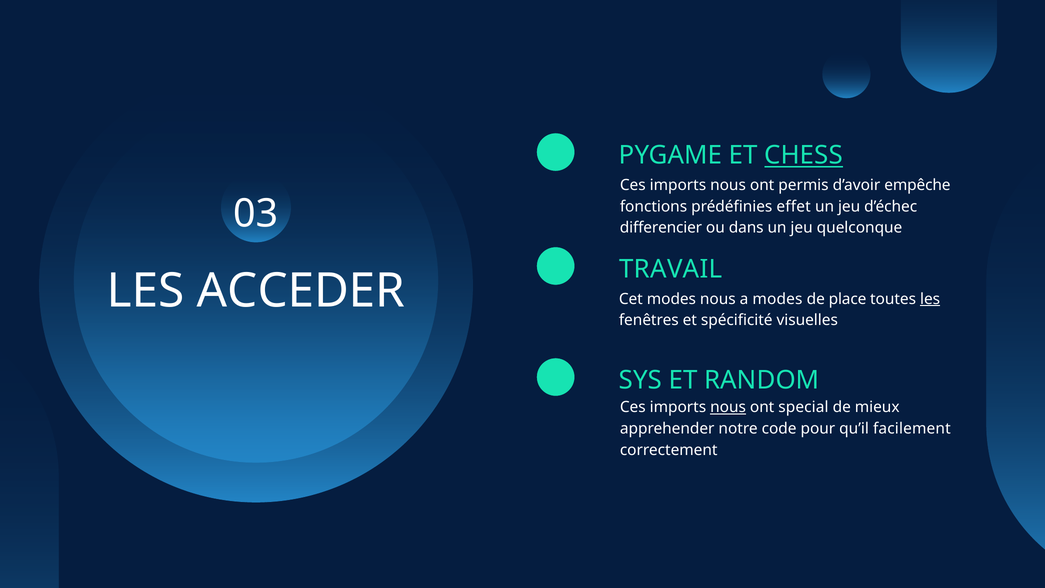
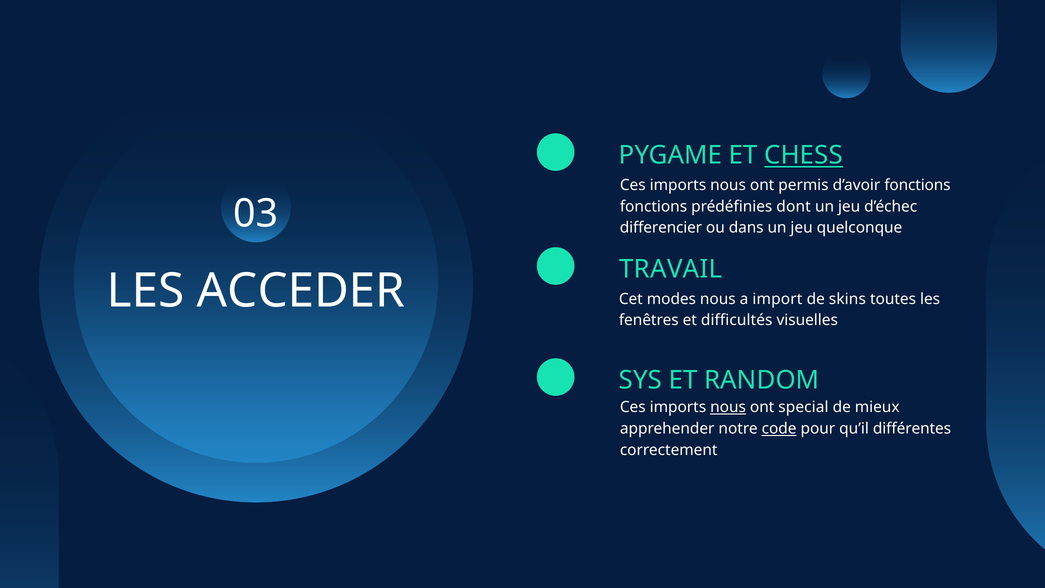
d’avoir empêche: empêche -> fonctions (917, 185)
effet: effet -> dont (794, 206)
a modes: modes -> import (777, 299)
place: place -> skins (847, 299)
les underline: present -> none (930, 299)
spécificité: spécificité -> difficultés (737, 320)
code underline: none -> present (779, 429)
facilement: facilement -> différentes (912, 429)
